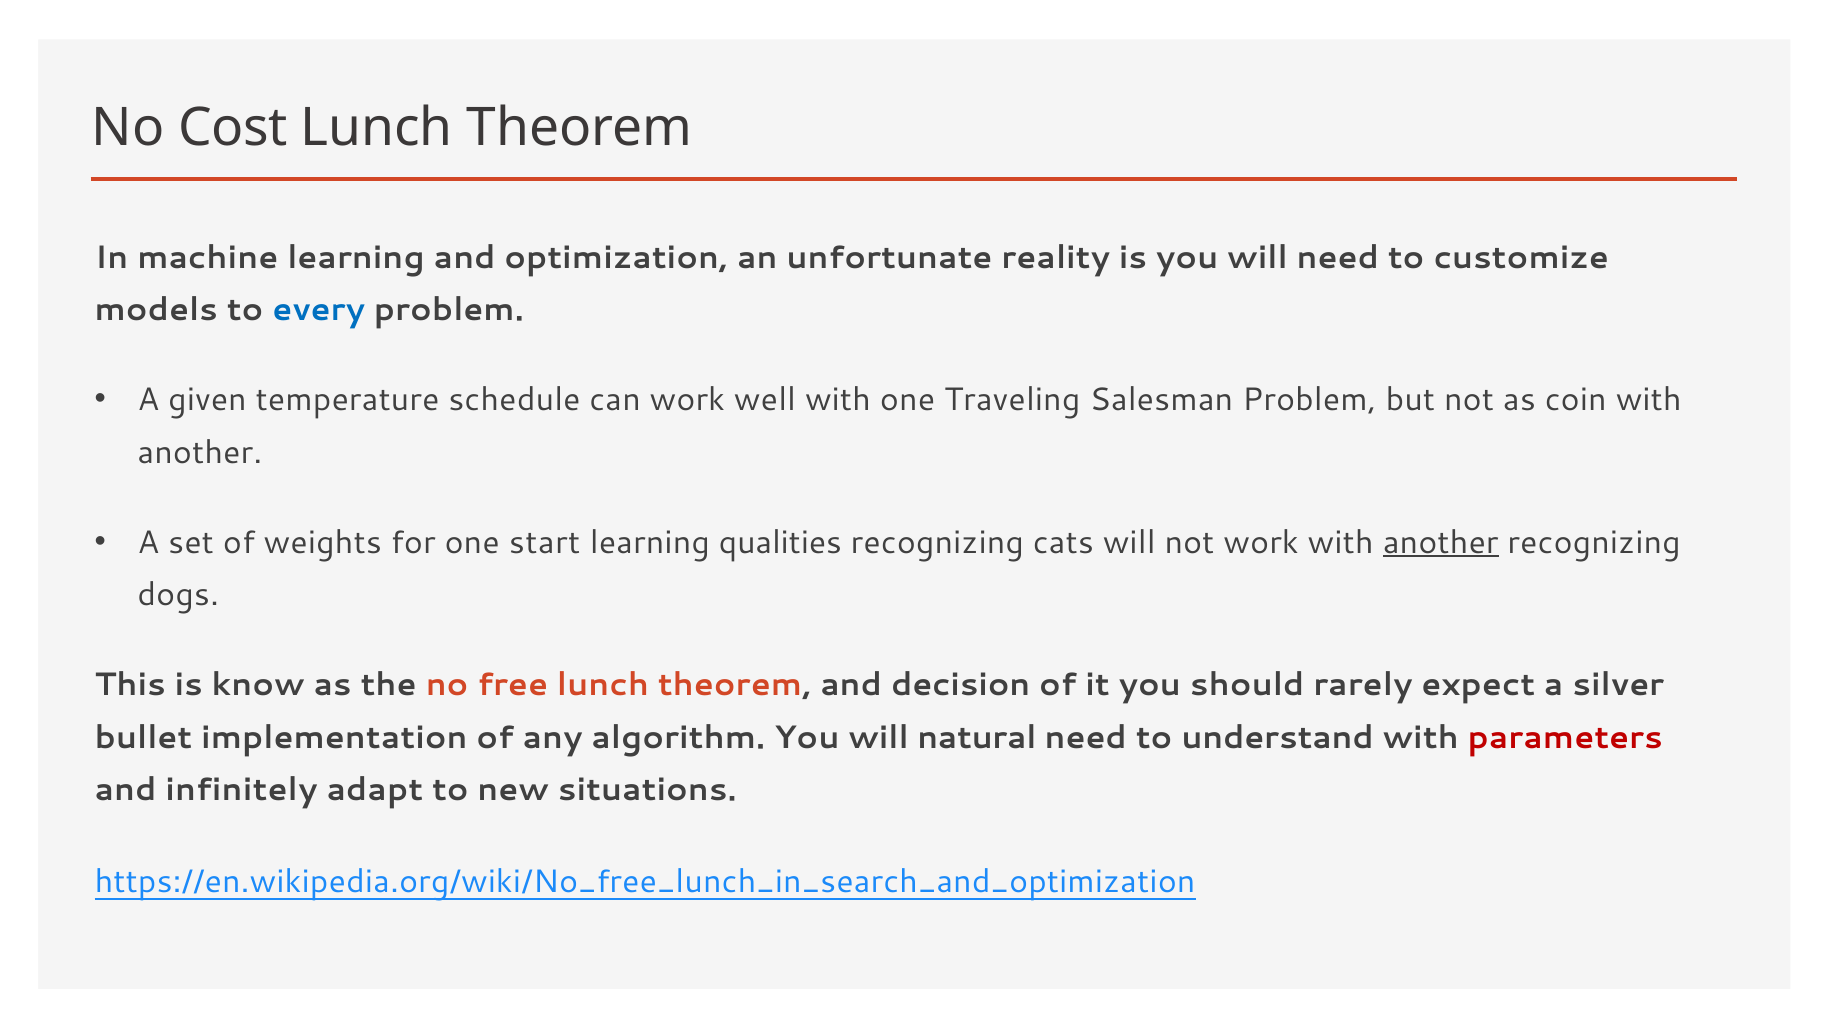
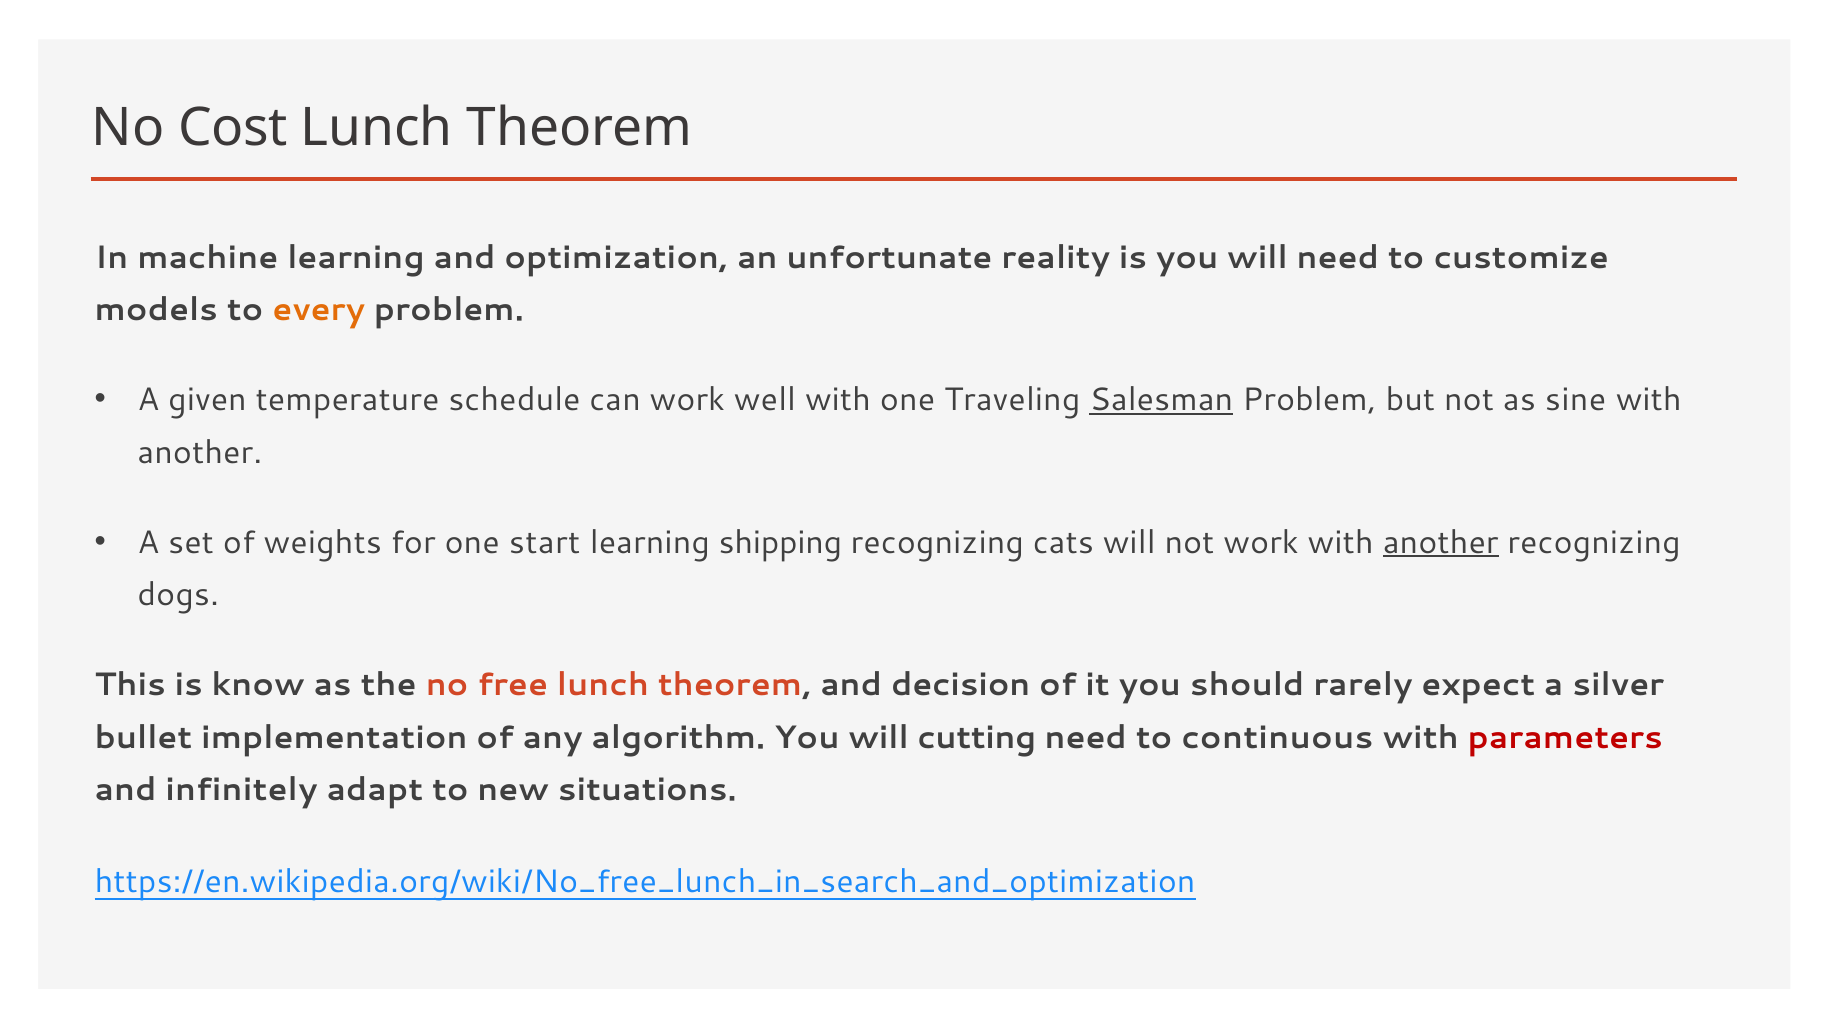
every colour: blue -> orange (319, 310)
Salesman underline: none -> present (1161, 400)
coin: coin -> sine (1576, 400)
qualities: qualities -> shipping (780, 543)
natural: natural -> cutting (977, 738)
understand: understand -> continuous (1277, 738)
